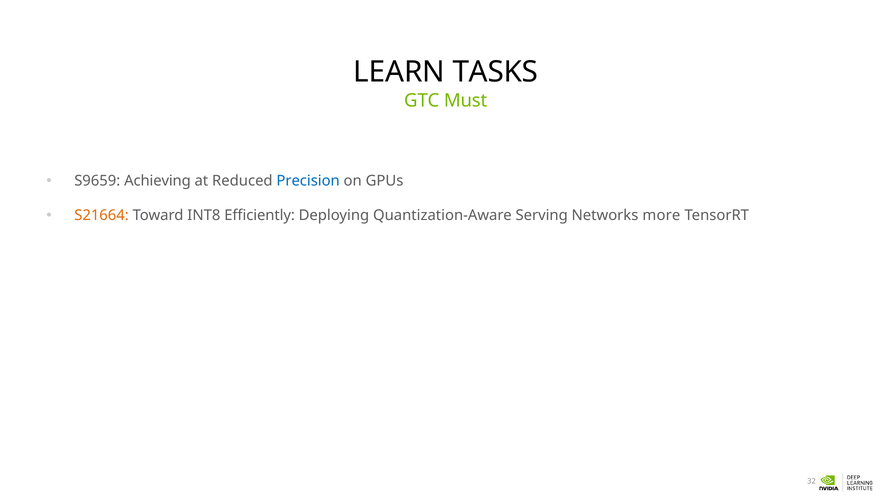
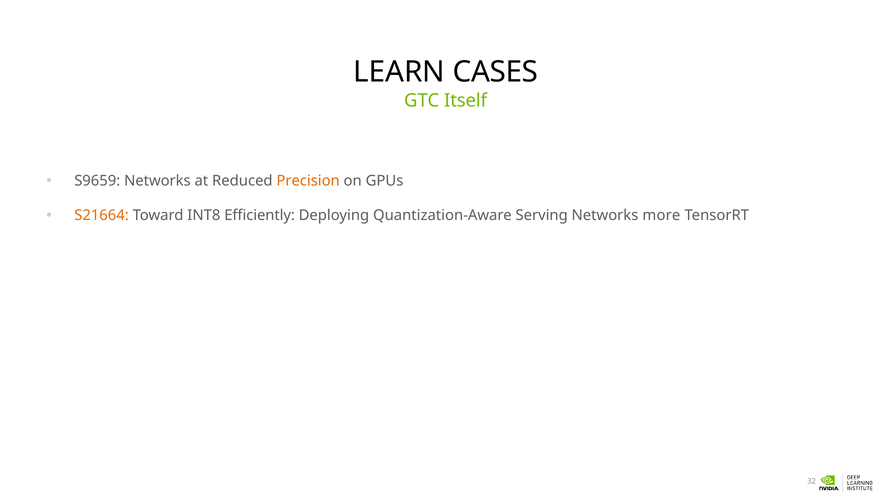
TASKS: TASKS -> CASES (495, 72)
Must: Must -> Itself (466, 100)
S9659 Achieving: Achieving -> Networks (157, 181)
Precision colour: blue -> orange (308, 181)
